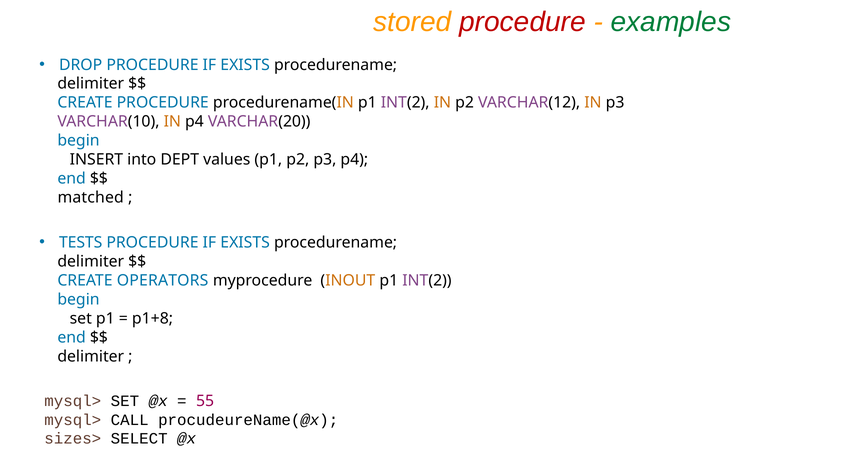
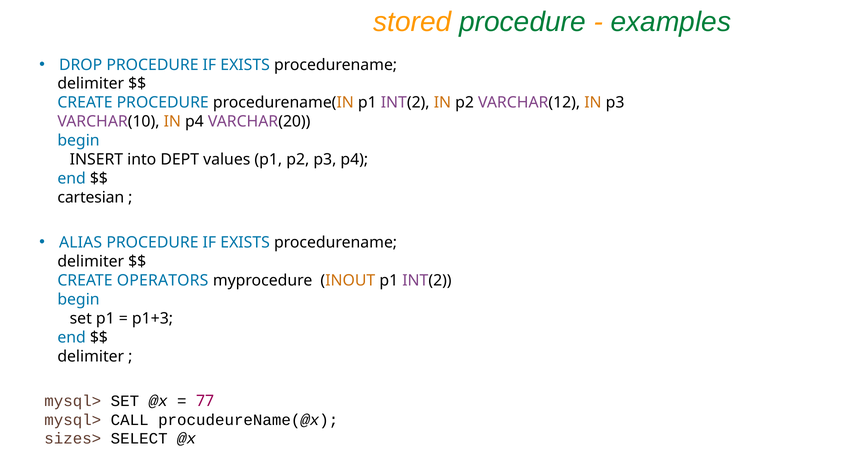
procedure colour: red -> green (523, 22)
matched: matched -> cartesian (91, 198)
TESTS: TESTS -> ALIAS (81, 243)
p1+8: p1+8 -> p1+3 (153, 318)
55: 55 -> 77 (205, 401)
